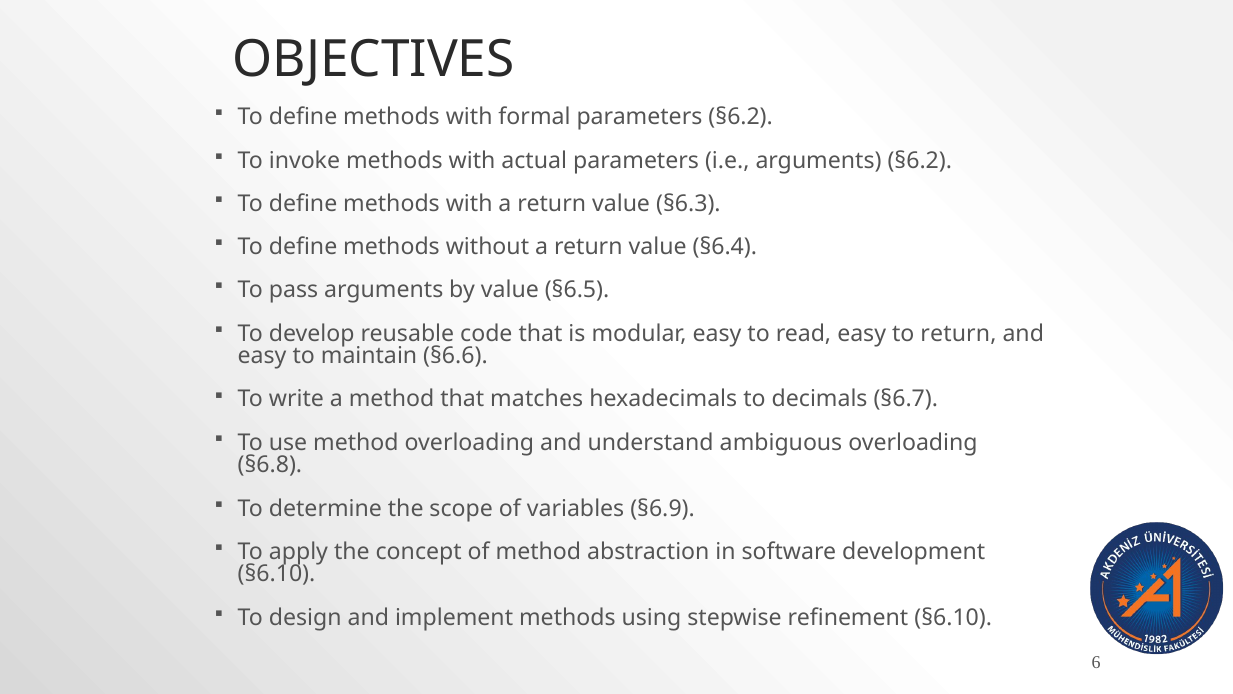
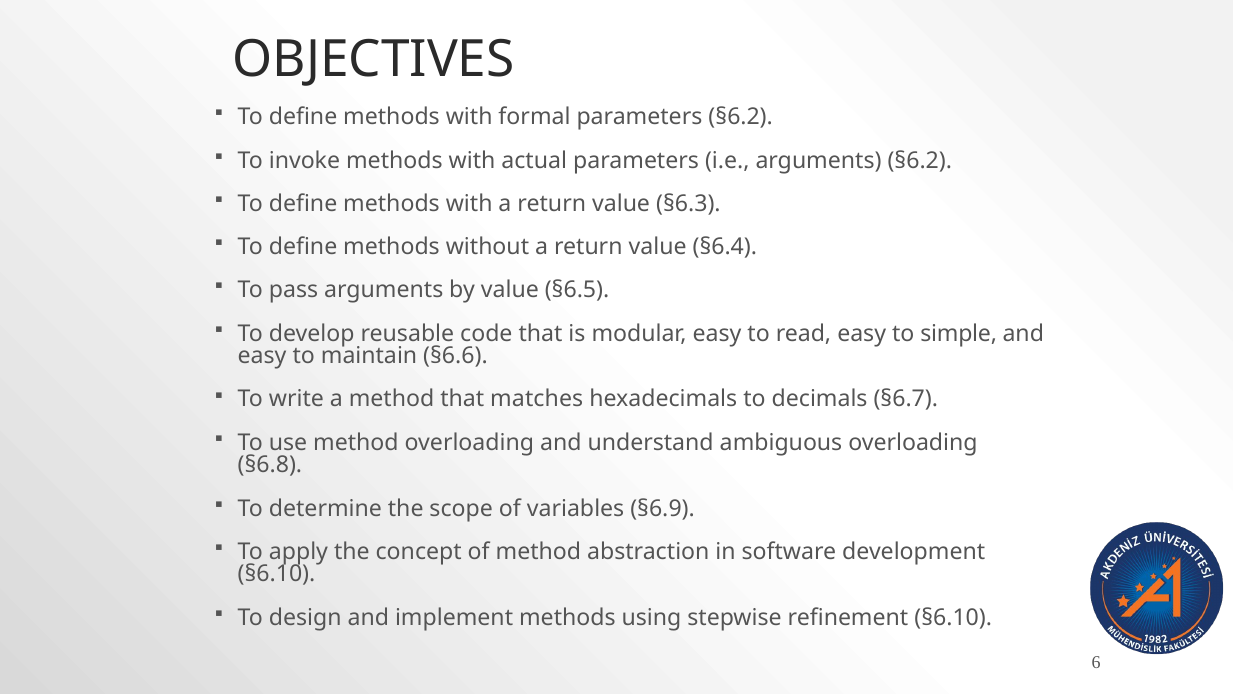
to return: return -> simple (959, 333)
